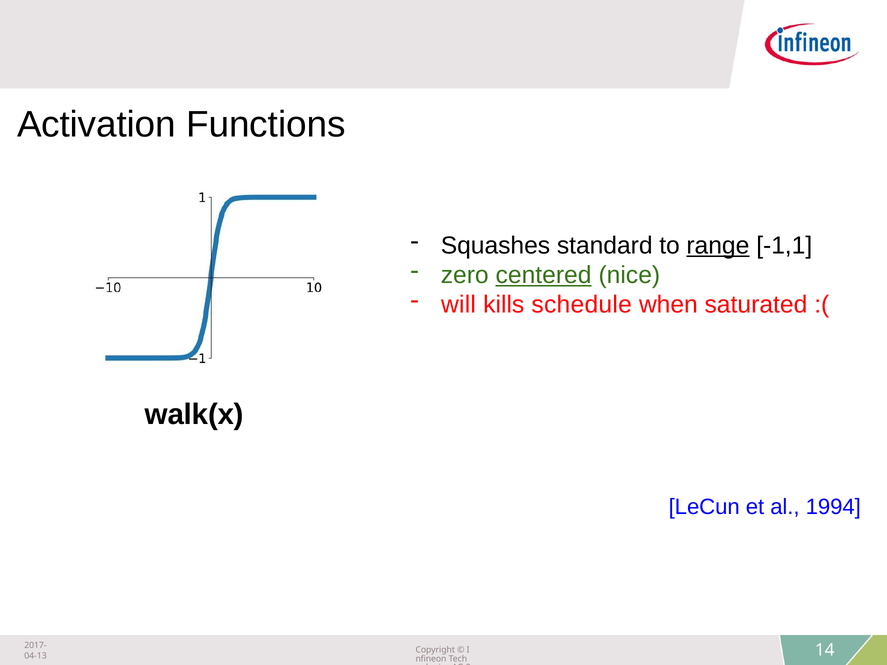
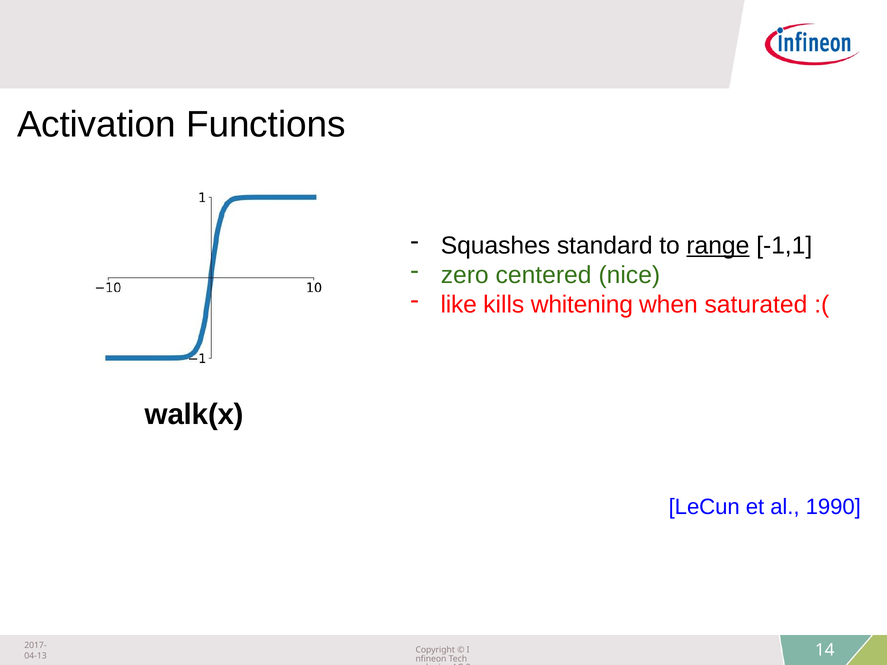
centered underline: present -> none (544, 275)
will: will -> like (459, 305)
schedule: schedule -> whitening (582, 305)
1994: 1994 -> 1990 (833, 507)
